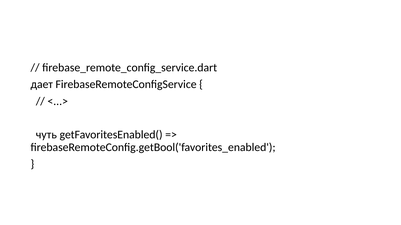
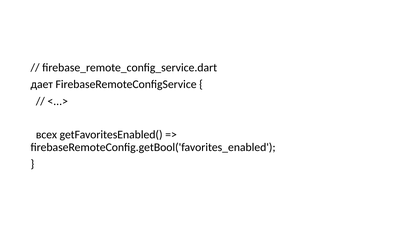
чуть: чуть -> всех (46, 135)
